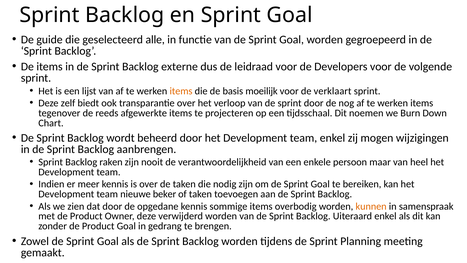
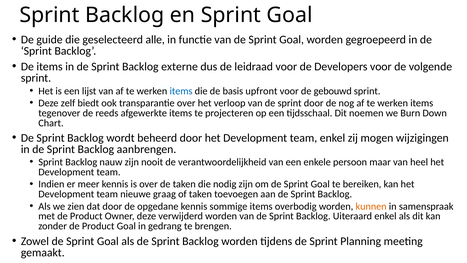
items colour: orange -> blue (181, 91)
moeilijk: moeilijk -> upfront (261, 91)
verklaart: verklaart -> gebouwd (333, 91)
raken: raken -> nauw (111, 162)
beker: beker -> graag (164, 194)
